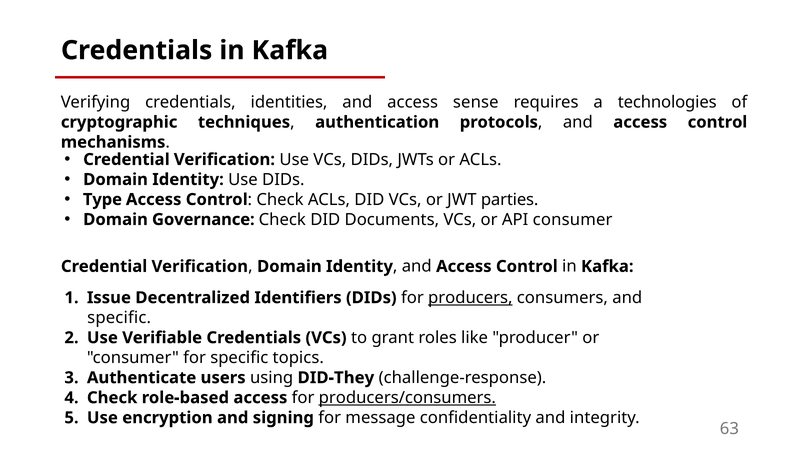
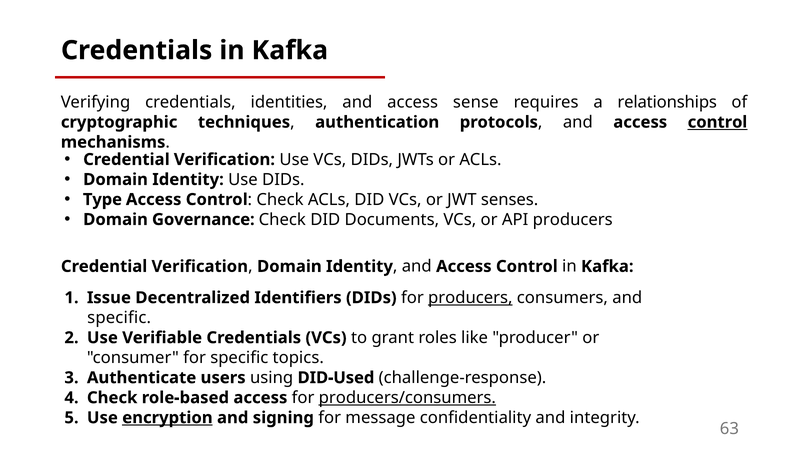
technologies: technologies -> relationships (667, 102)
control underline: none -> present (718, 122)
parties: parties -> senses (510, 200)
API consumer: consumer -> producers (573, 220)
DID-They: DID-They -> DID-Used (336, 378)
encryption underline: none -> present (167, 418)
